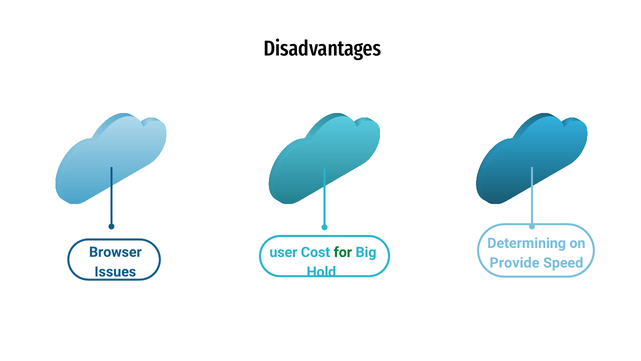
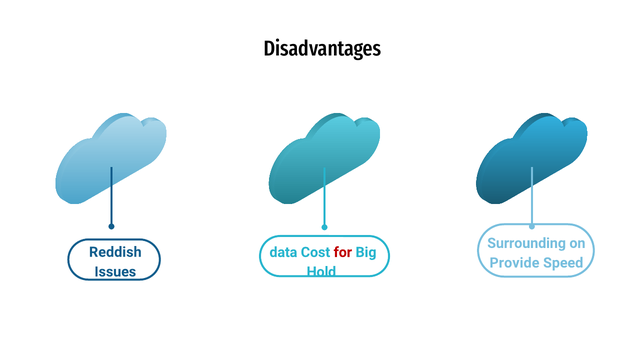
Determining: Determining -> Surrounding (527, 243)
Browser: Browser -> Reddish (115, 252)
user: user -> data (283, 252)
for colour: green -> red (343, 252)
